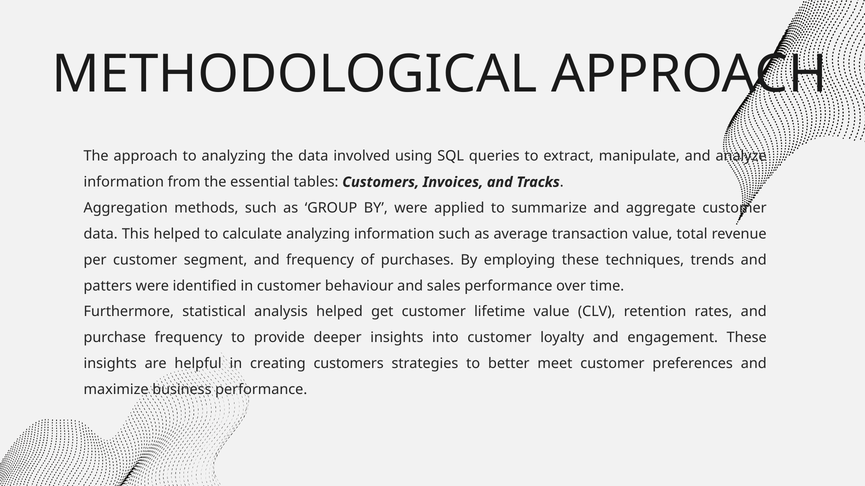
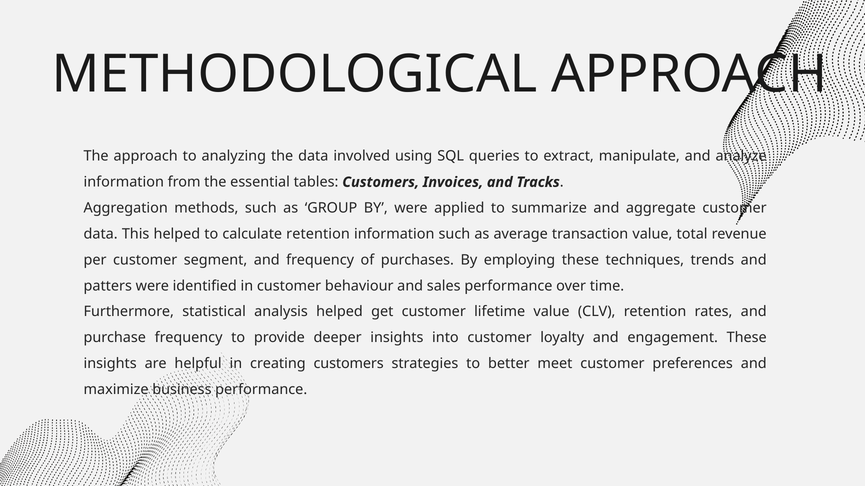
calculate analyzing: analyzing -> retention (318, 234)
